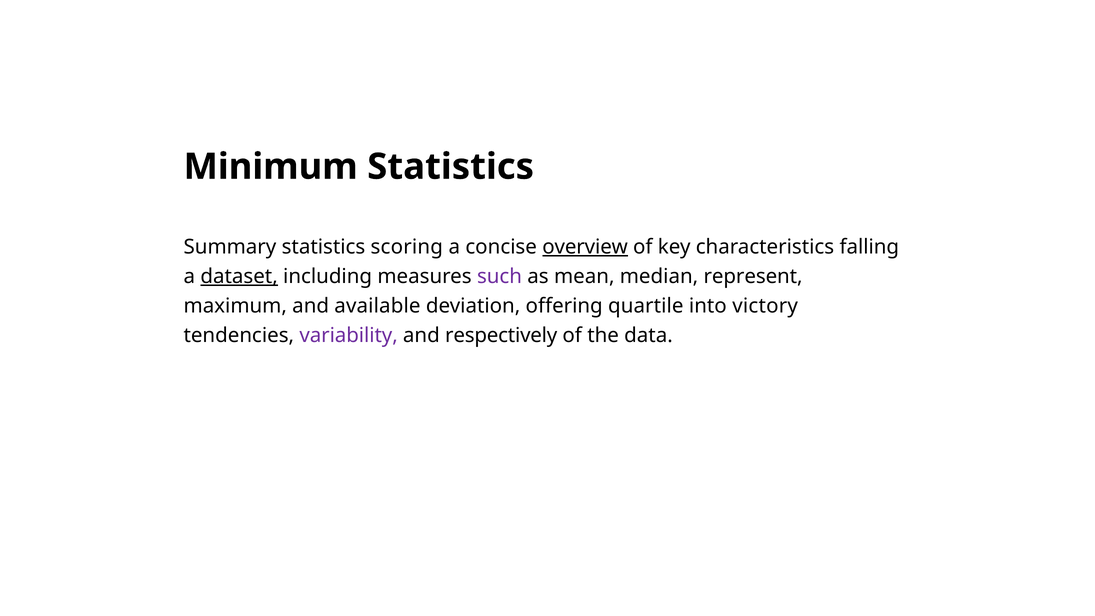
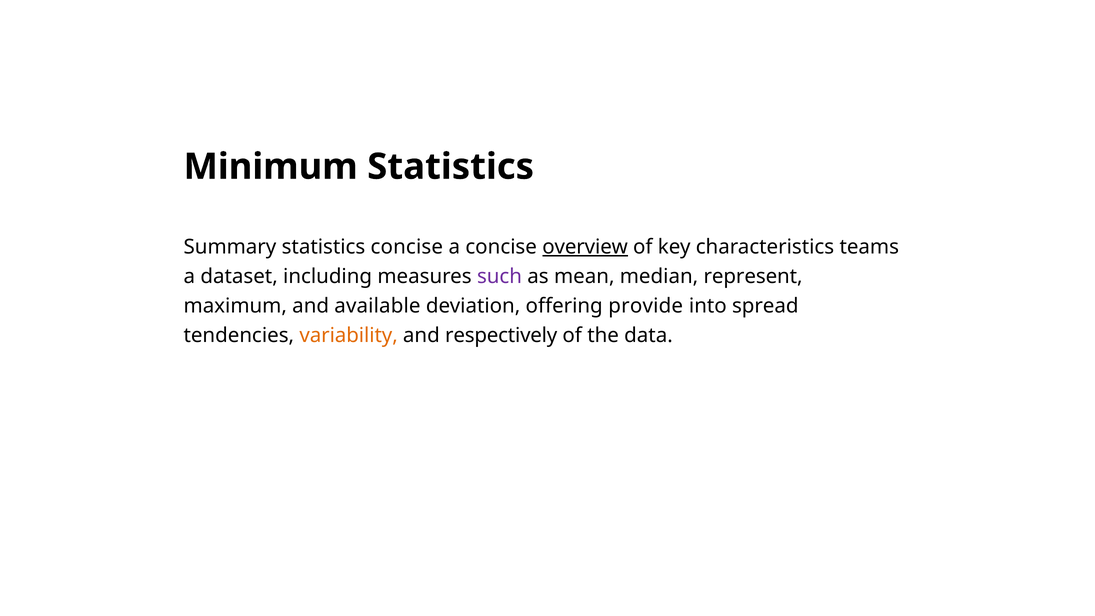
statistics scoring: scoring -> concise (407, 247)
falling: falling -> teams (869, 247)
dataset underline: present -> none (239, 276)
quartile: quartile -> provide (646, 306)
victory: victory -> spread (765, 306)
variability colour: purple -> orange (349, 336)
